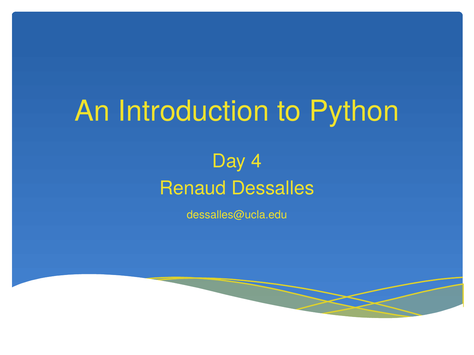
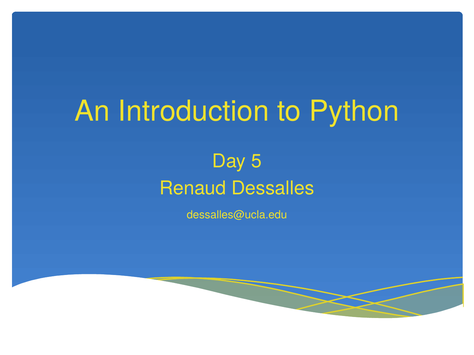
4: 4 -> 5 (256, 161)
